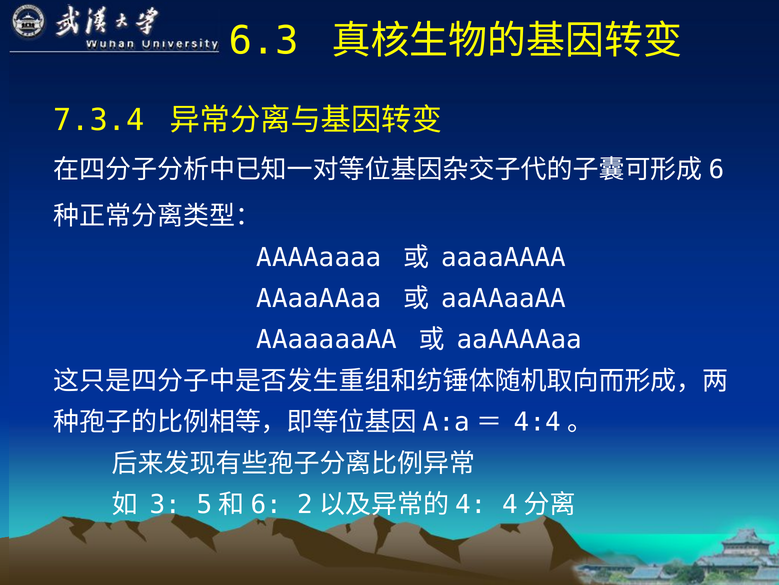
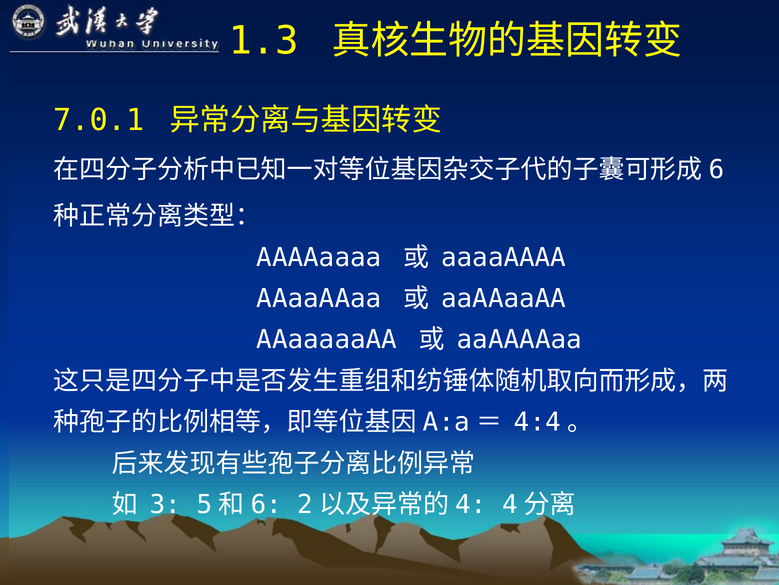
6.3: 6.3 -> 1.3 (264, 41)
7.3.4: 7.3.4 -> 7.0.1 (99, 120)
